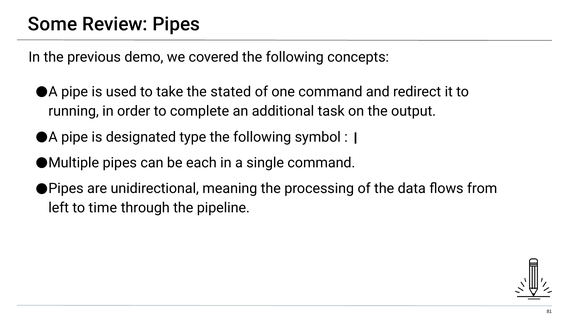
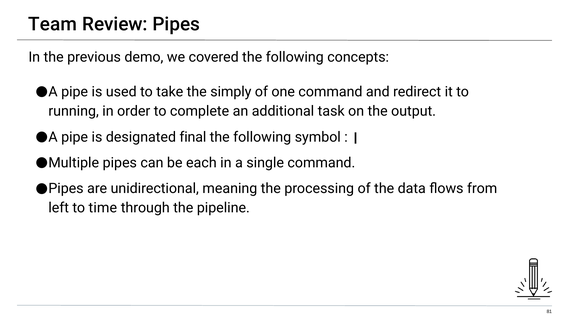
Some: Some -> Team (53, 24)
stated: stated -> simply (231, 92)
type: type -> final (193, 137)
